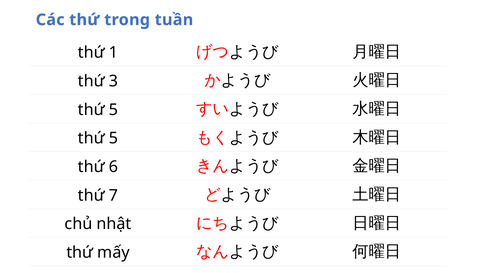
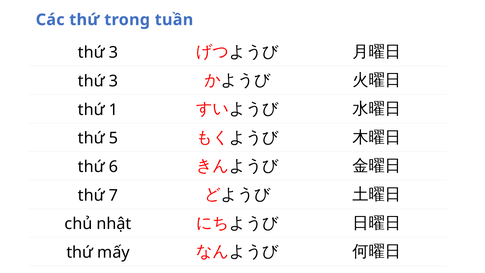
1: 1 -> 3 (113, 53)
5: 5 -> 1 (113, 110)
